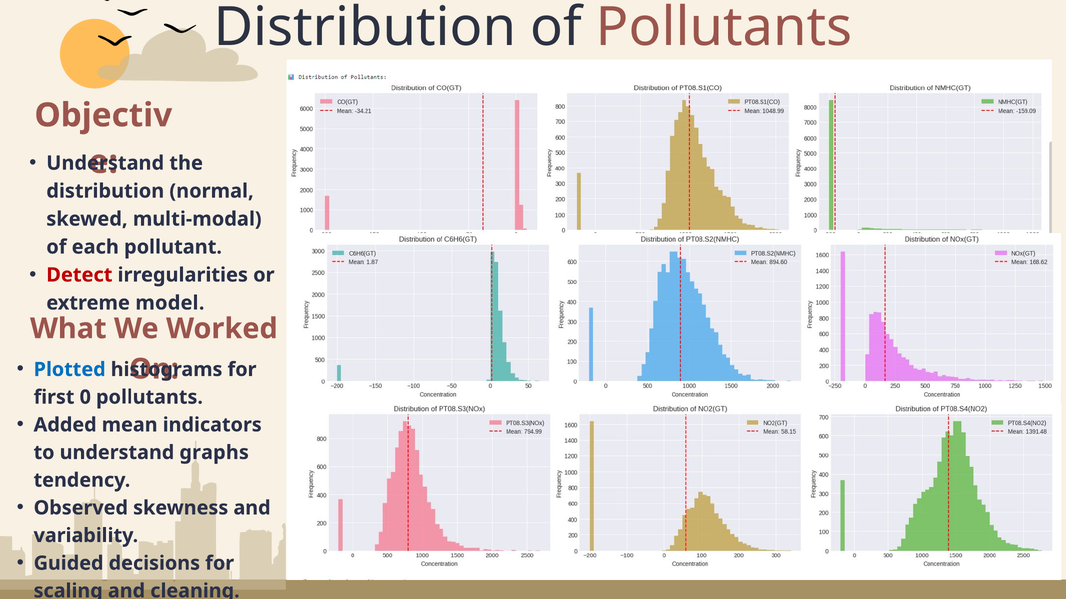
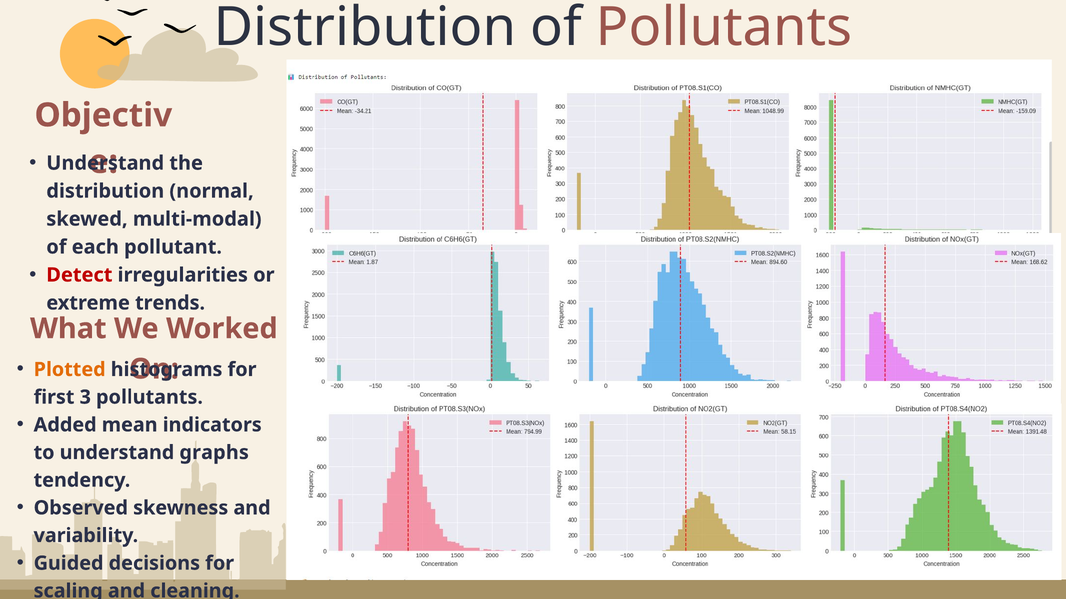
model: model -> trends (170, 303)
Plotted colour: blue -> orange (70, 370)
0: 0 -> 3 (85, 398)
